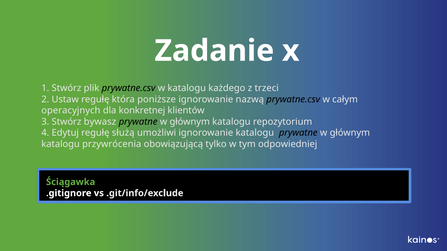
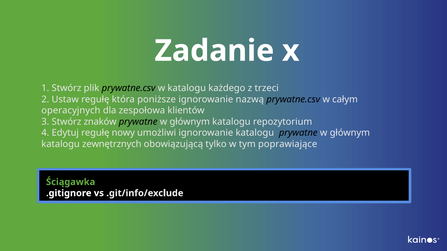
konkretnej: konkretnej -> zespołowa (142, 111)
bywasz: bywasz -> znaków (100, 122)
służą: służą -> nowy (123, 133)
przywrócenia: przywrócenia -> zewnętrznych (112, 144)
odpowiedniej: odpowiedniej -> poprawiające (288, 144)
